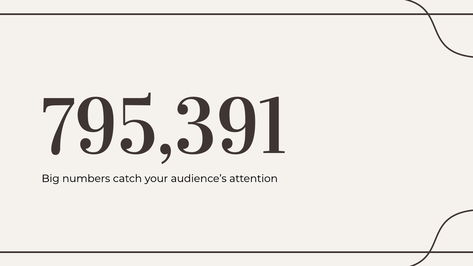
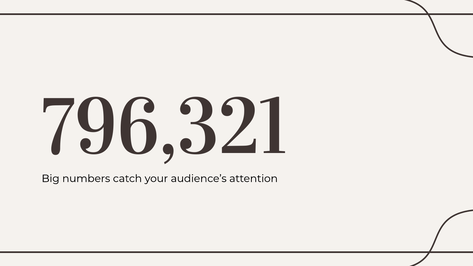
795,391: 795,391 -> 796,321 (165, 127)
